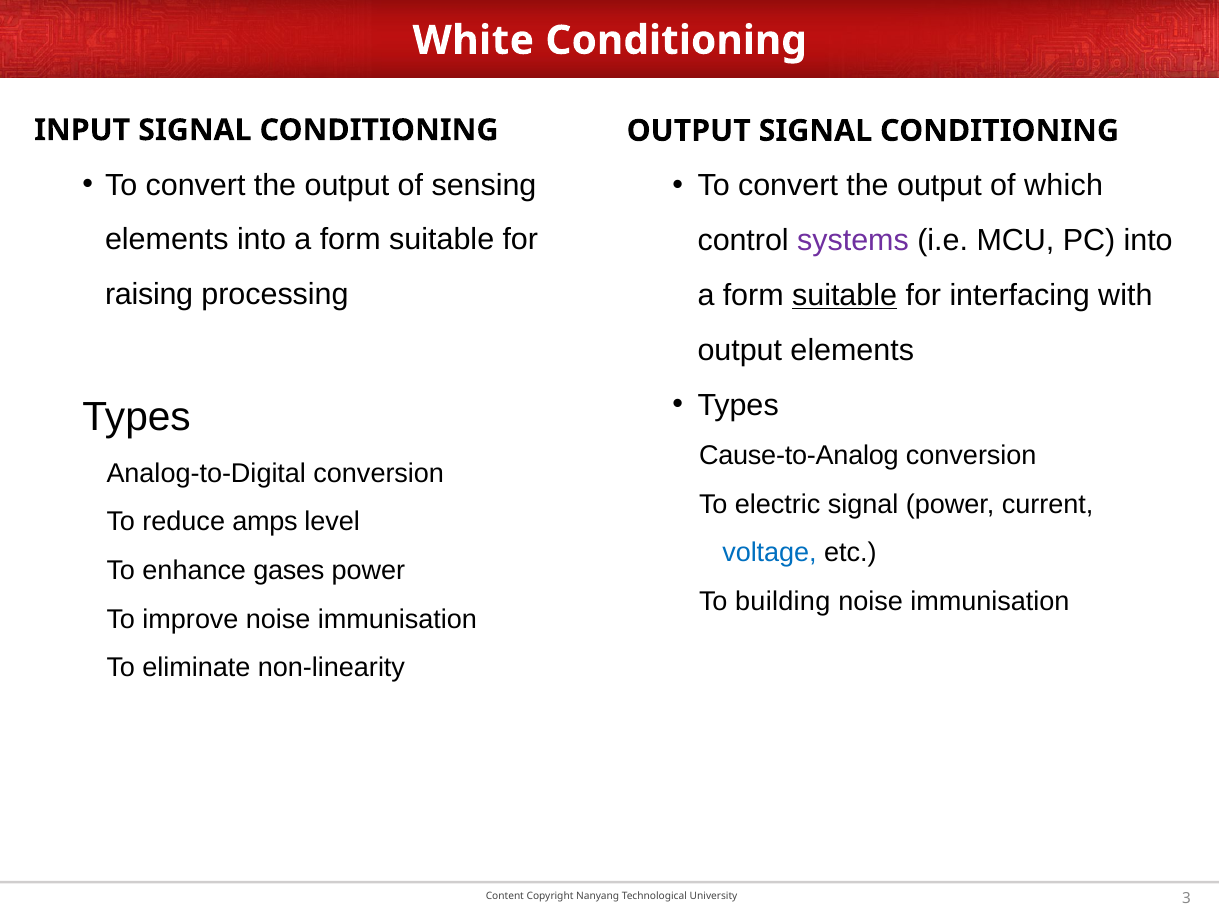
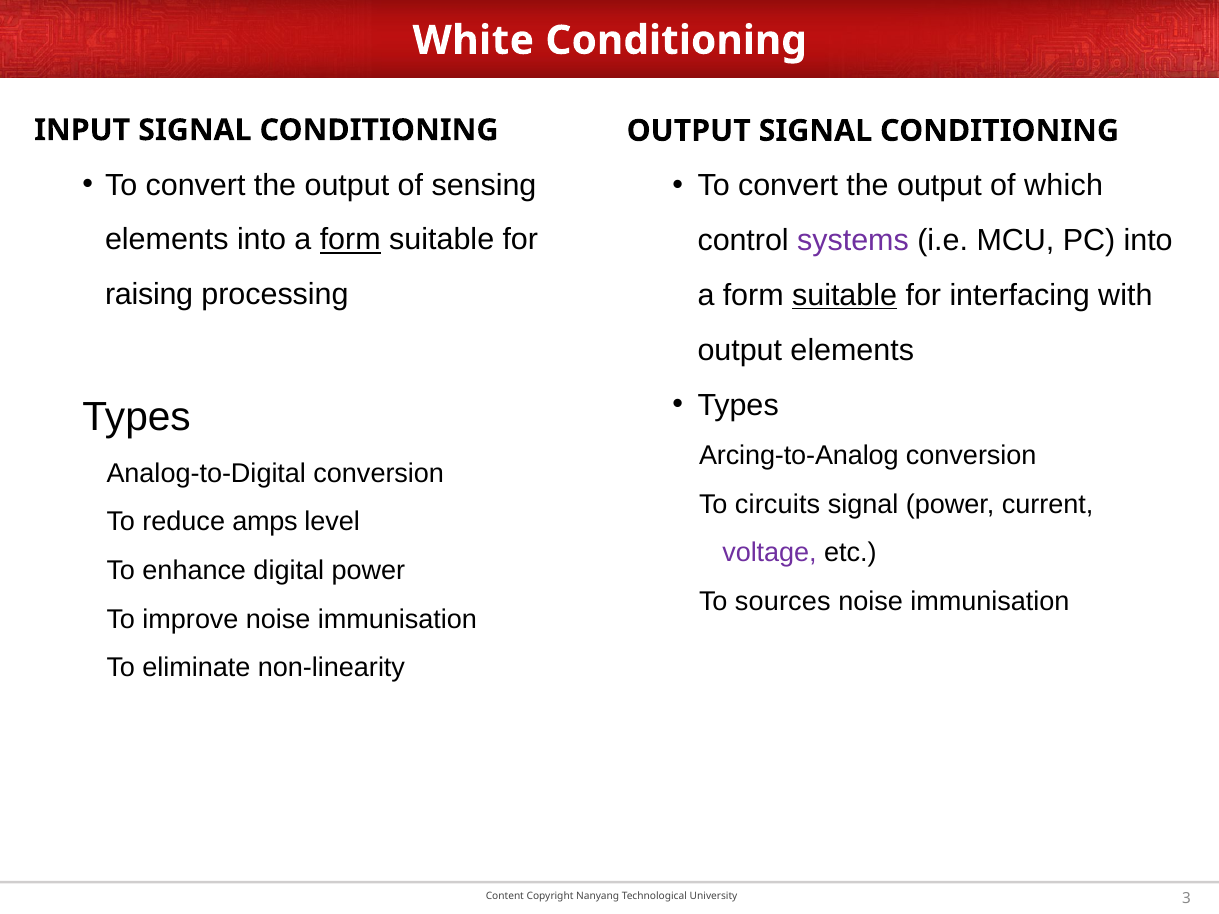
form underline: none -> present (350, 240)
Cause-to-Analog: Cause-to-Analog -> Arcing-to-Analog (799, 456)
electric: electric -> circuits (778, 504)
voltage colour: blue -> purple (769, 553)
gases: gases -> digital (289, 571)
building: building -> sources (783, 602)
